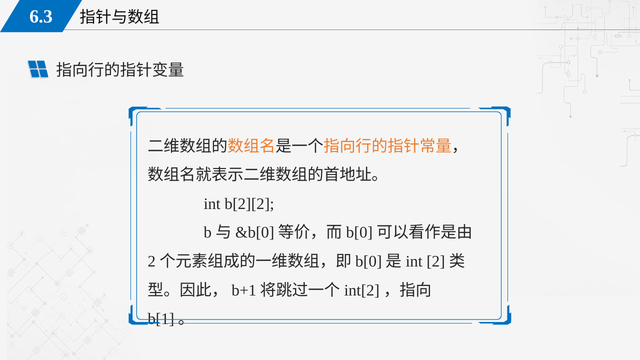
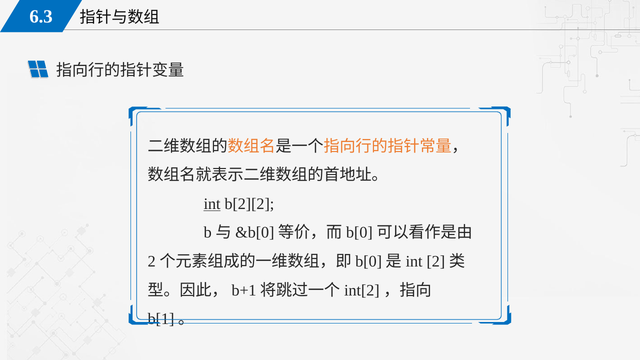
int underline: none -> present (212, 204)
